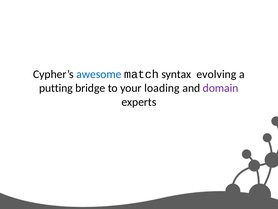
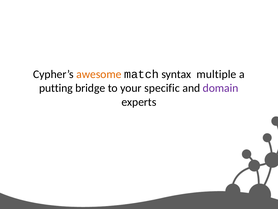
awesome colour: blue -> orange (99, 74)
evolving: evolving -> multiple (216, 74)
loading: loading -> specific (162, 88)
